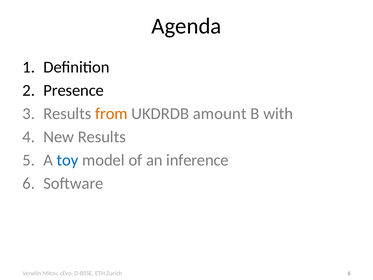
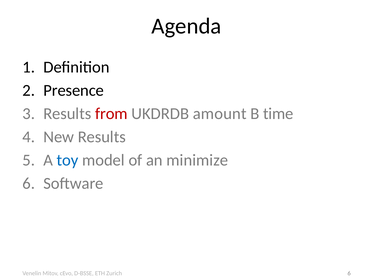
from colour: orange -> red (111, 114)
with: with -> time (278, 114)
inference: inference -> minimize (197, 160)
